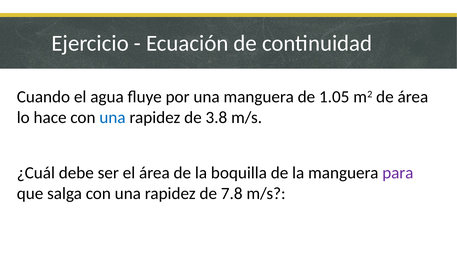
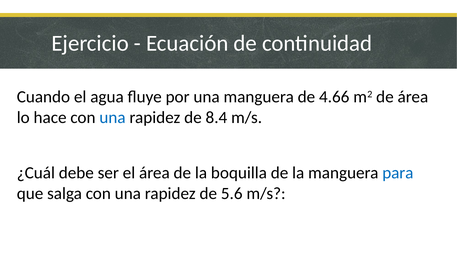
1.05: 1.05 -> 4.66 (334, 97)
3.8: 3.8 -> 8.4 (216, 117)
para colour: purple -> blue (398, 173)
7.8: 7.8 -> 5.6 (232, 193)
